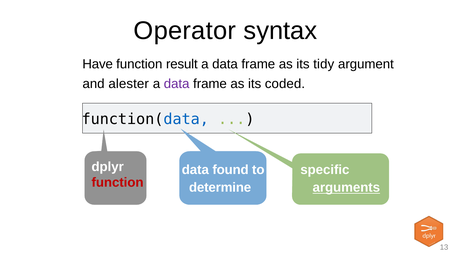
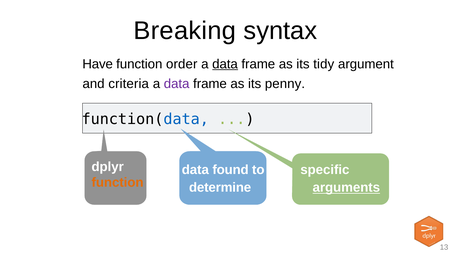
Operator: Operator -> Breaking (185, 31)
result: result -> order (182, 64)
data underline: none -> present (225, 64)
alester: alester -> criteria (129, 84)
coded: coded -> penny (285, 84)
function colour: red -> orange (118, 182)
